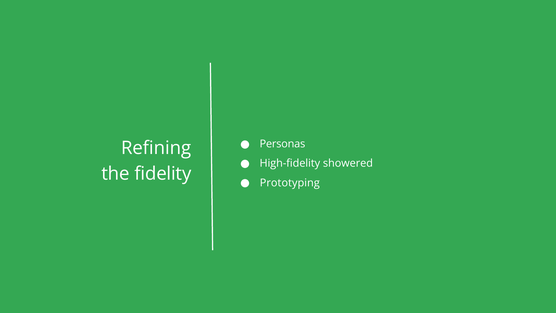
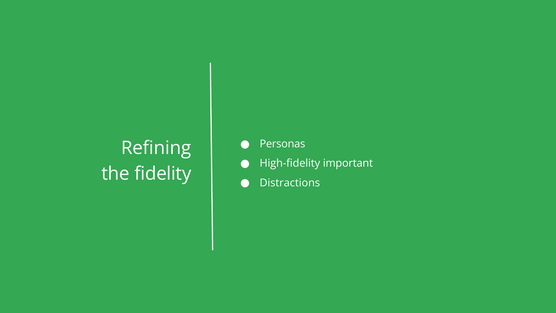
showered: showered -> important (348, 163)
Prototyping: Prototyping -> Distractions (290, 183)
